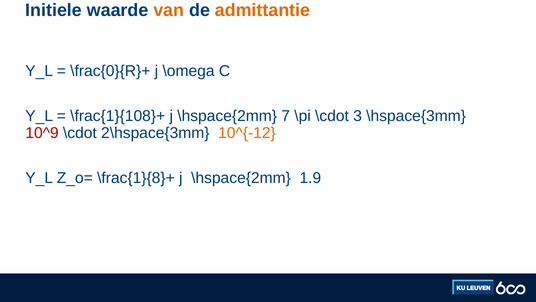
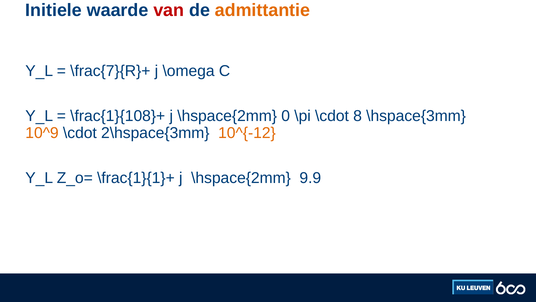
van colour: orange -> red (169, 10)
\frac{0}{R}+: \frac{0}{R}+ -> \frac{7}{R}+ (110, 71)
7: 7 -> 0 (286, 116)
3: 3 -> 8 (358, 116)
10^9 colour: red -> orange (42, 133)
\frac{1}{8}+: \frac{1}{8}+ -> \frac{1}{1}+ (136, 178)
1.9: 1.9 -> 9.9 (310, 178)
